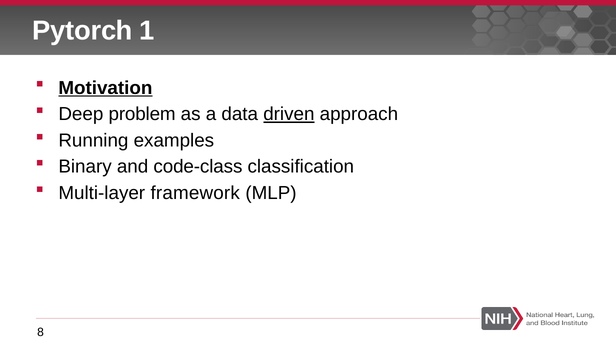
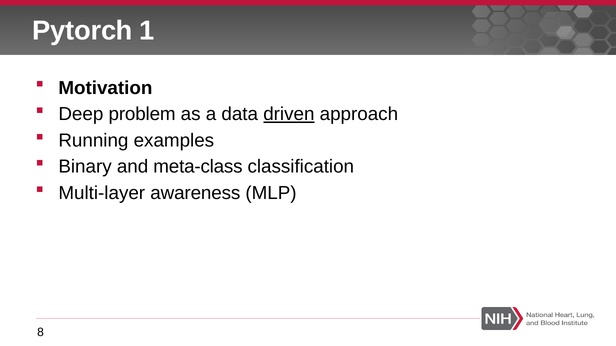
Motivation underline: present -> none (105, 88)
code-class: code-class -> meta-class (198, 167)
framework: framework -> awareness (195, 193)
